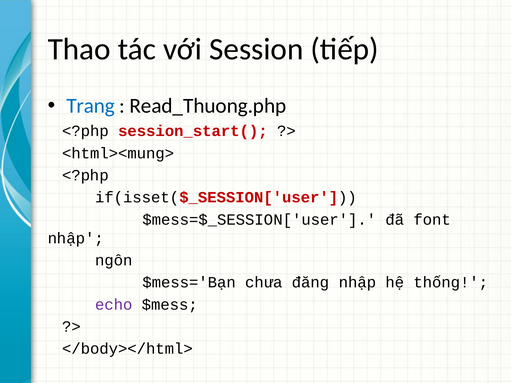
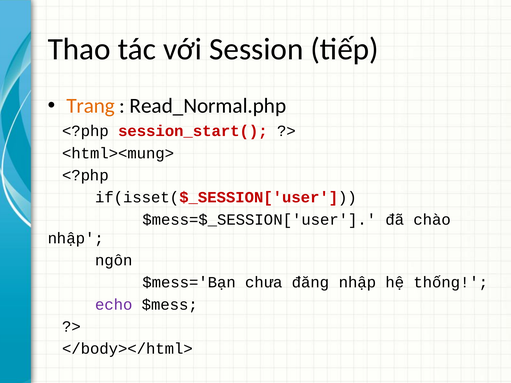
Trang colour: blue -> orange (91, 106)
Read_Thuong.php: Read_Thuong.php -> Read_Normal.php (208, 106)
font: font -> chào (432, 220)
